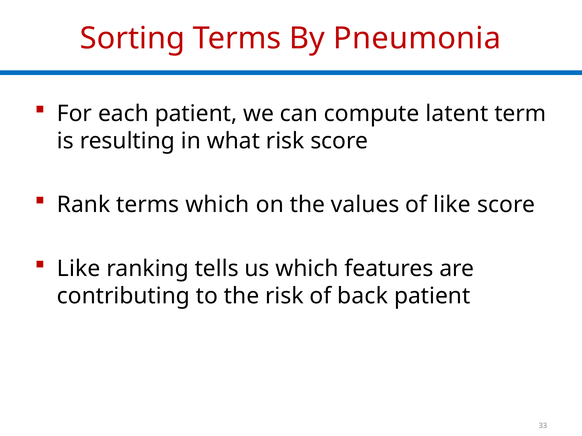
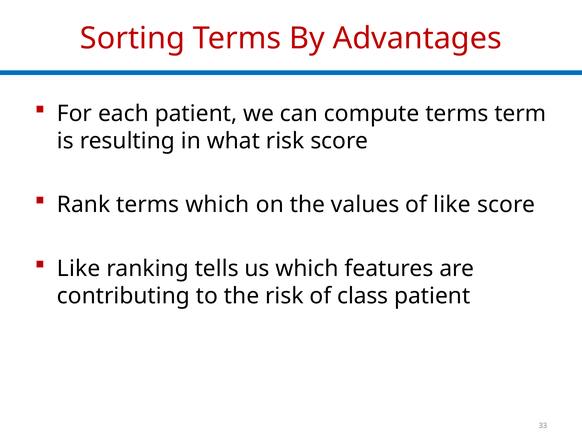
Pneumonia: Pneumonia -> Advantages (417, 39)
compute latent: latent -> terms (457, 114)
back: back -> class (363, 296)
